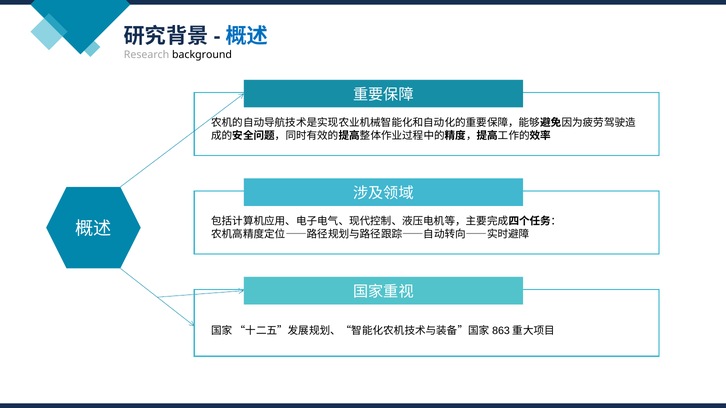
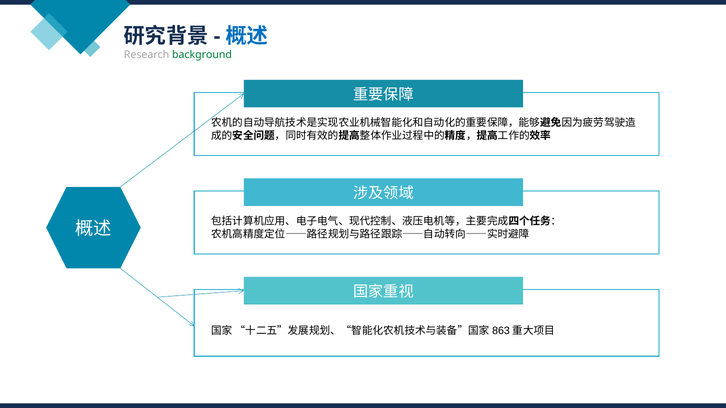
background colour: black -> green (202, 55)
